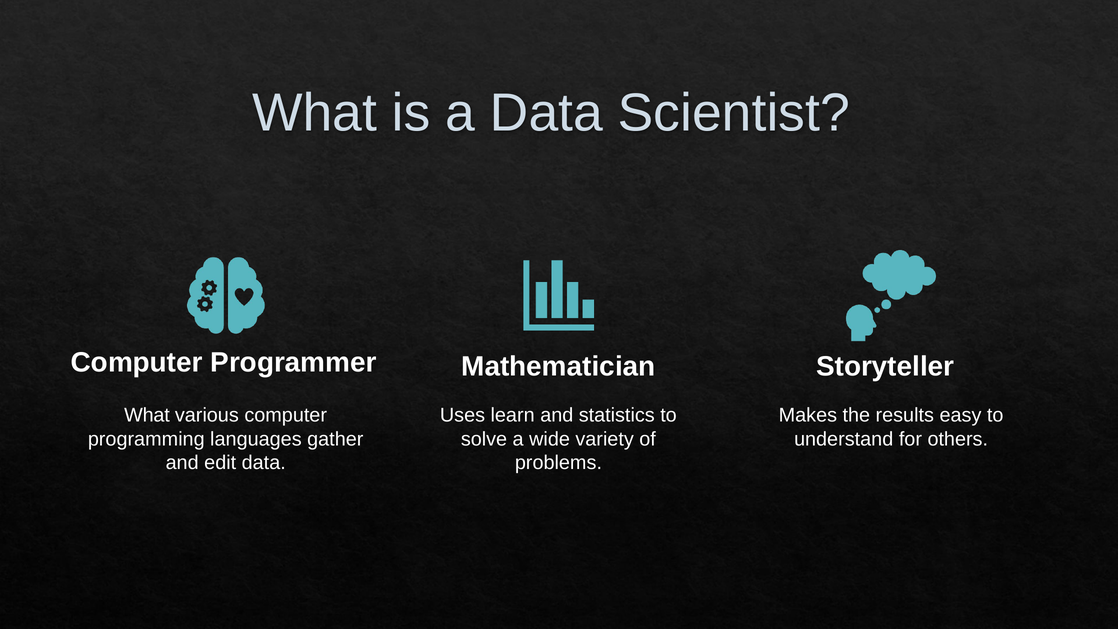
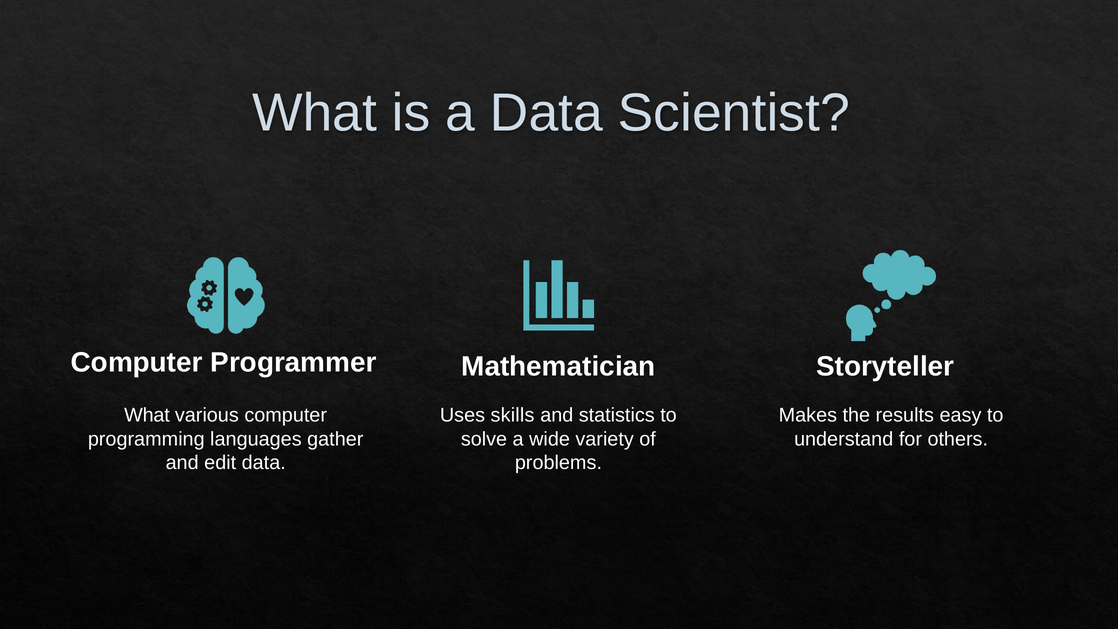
learn: learn -> skills (513, 415)
